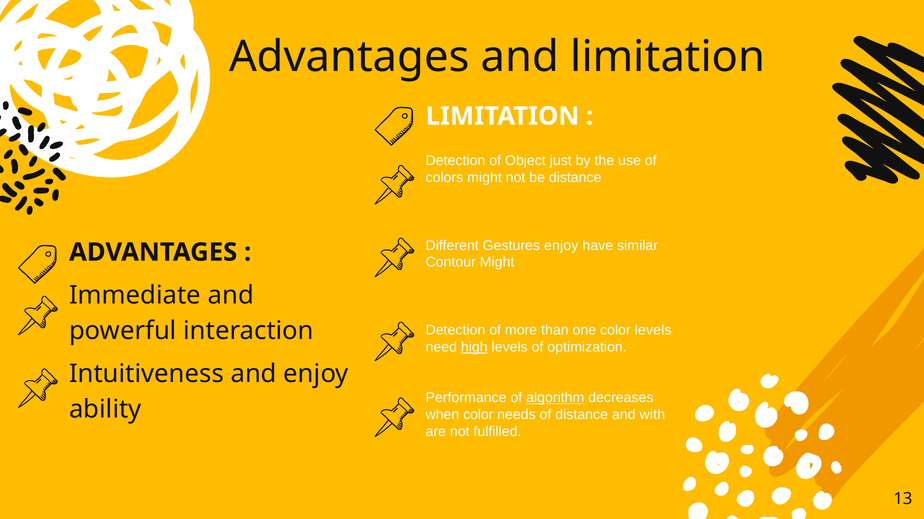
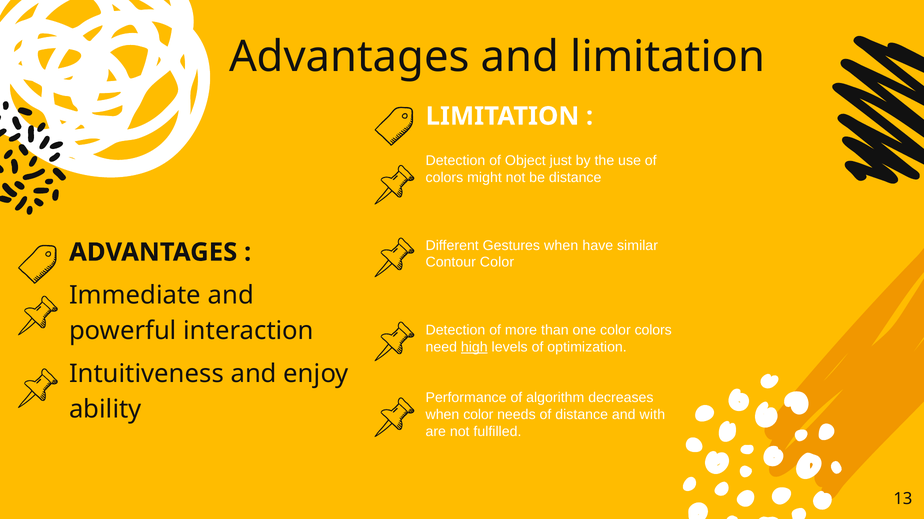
Gestures enjoy: enjoy -> when (561, 246)
Contour Might: Might -> Color (497, 263)
color levels: levels -> colors (653, 331)
algorithm underline: present -> none (555, 398)
